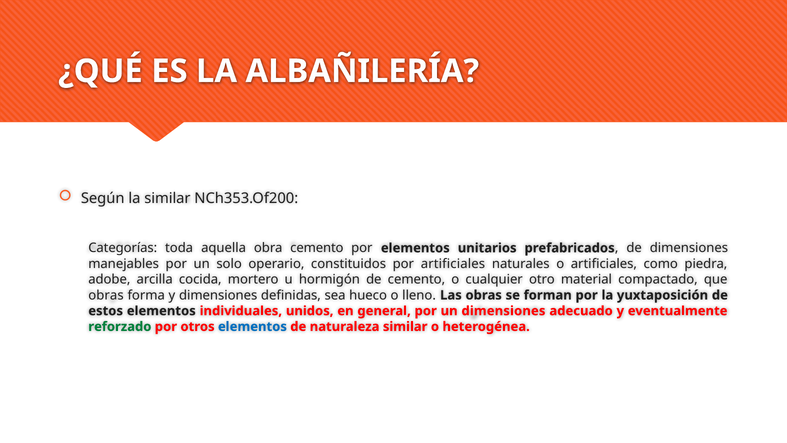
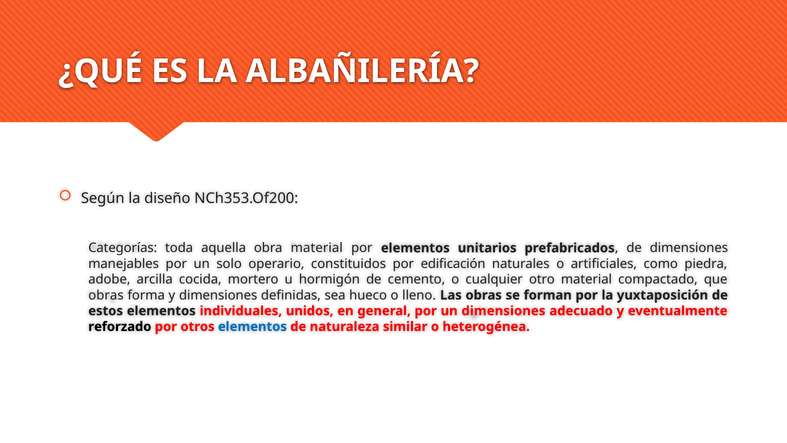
la similar: similar -> diseño (167, 198)
obra cemento: cemento -> material (317, 248)
por artificiales: artificiales -> edificación (453, 264)
reforzado colour: green -> black (120, 326)
